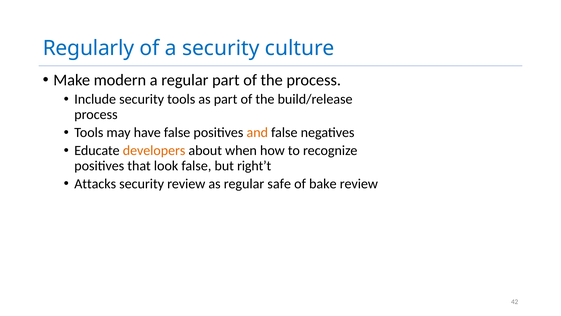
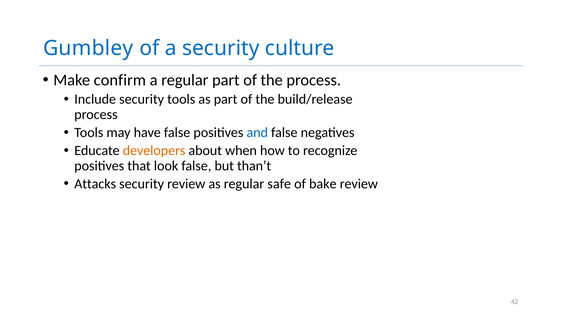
Regularly: Regularly -> Gumbley (88, 48)
modern: modern -> confirm (120, 80)
and colour: orange -> blue (257, 132)
right’t: right’t -> than’t (254, 166)
